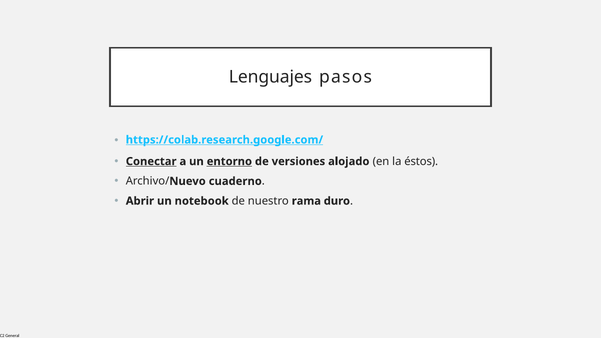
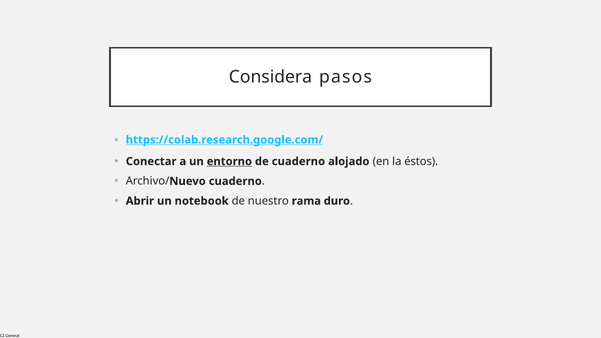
Lenguajes: Lenguajes -> Considera (270, 77)
Conectar underline: present -> none (151, 161)
de versiones: versiones -> cuaderno (298, 161)
